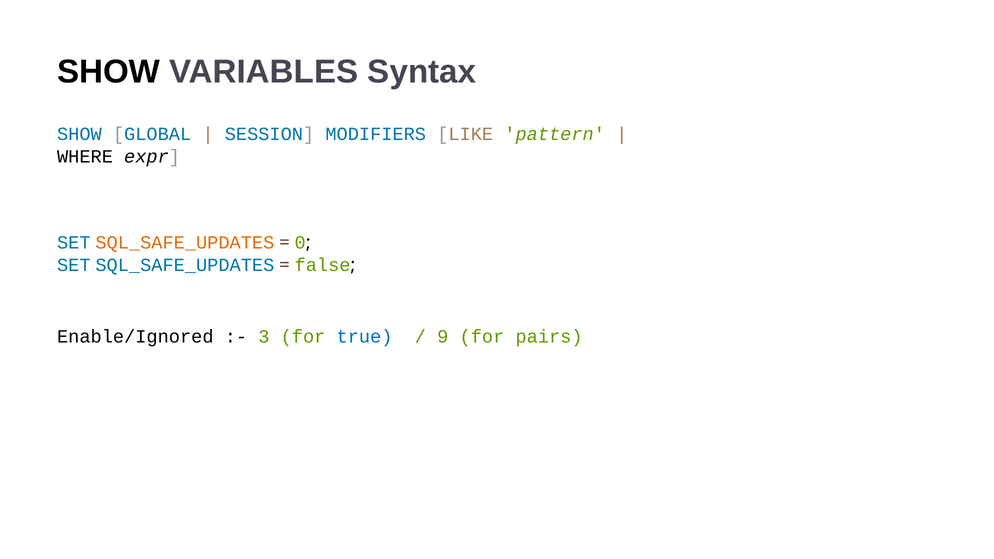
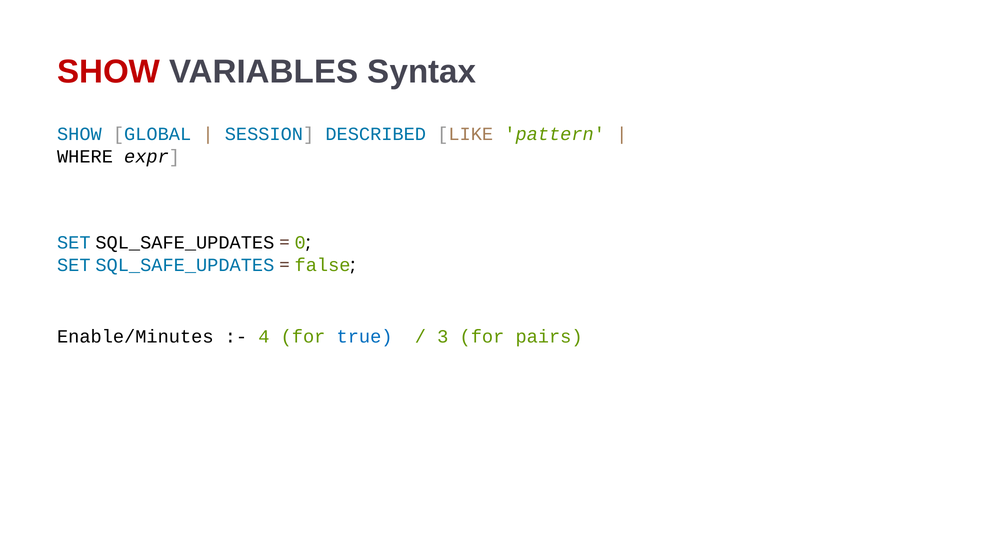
SHOW colour: black -> red (109, 72)
MODIFIERS: MODIFIERS -> DESCRIBED (376, 134)
SQL_SAFE_UPDATES colour: orange -> black (185, 243)
Enable/Ignored: Enable/Ignored -> Enable/Minutes (135, 336)
3: 3 -> 4 (264, 336)
9: 9 -> 3 (443, 336)
